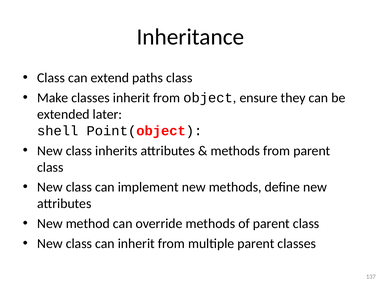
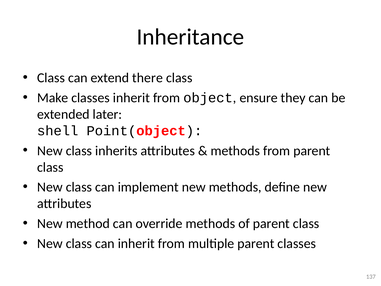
paths: paths -> there (148, 78)
